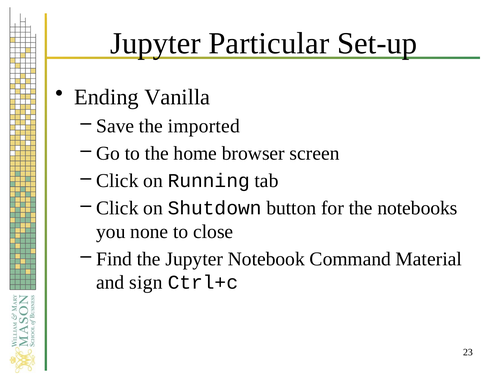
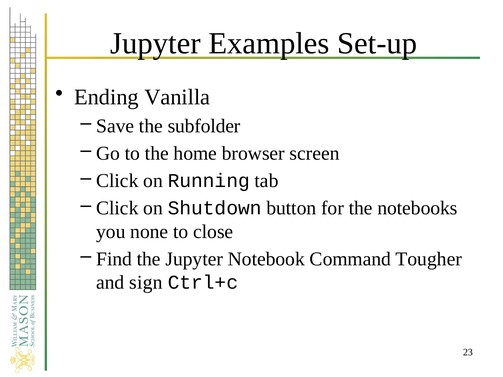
Particular: Particular -> Examples (269, 43)
imported: imported -> subfolder (204, 126)
Material: Material -> Tougher (429, 259)
